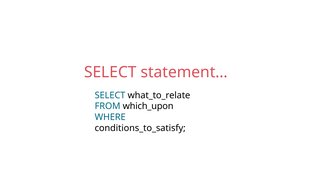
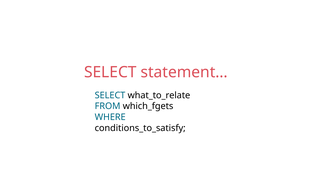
which_upon: which_upon -> which_fgets (148, 106)
